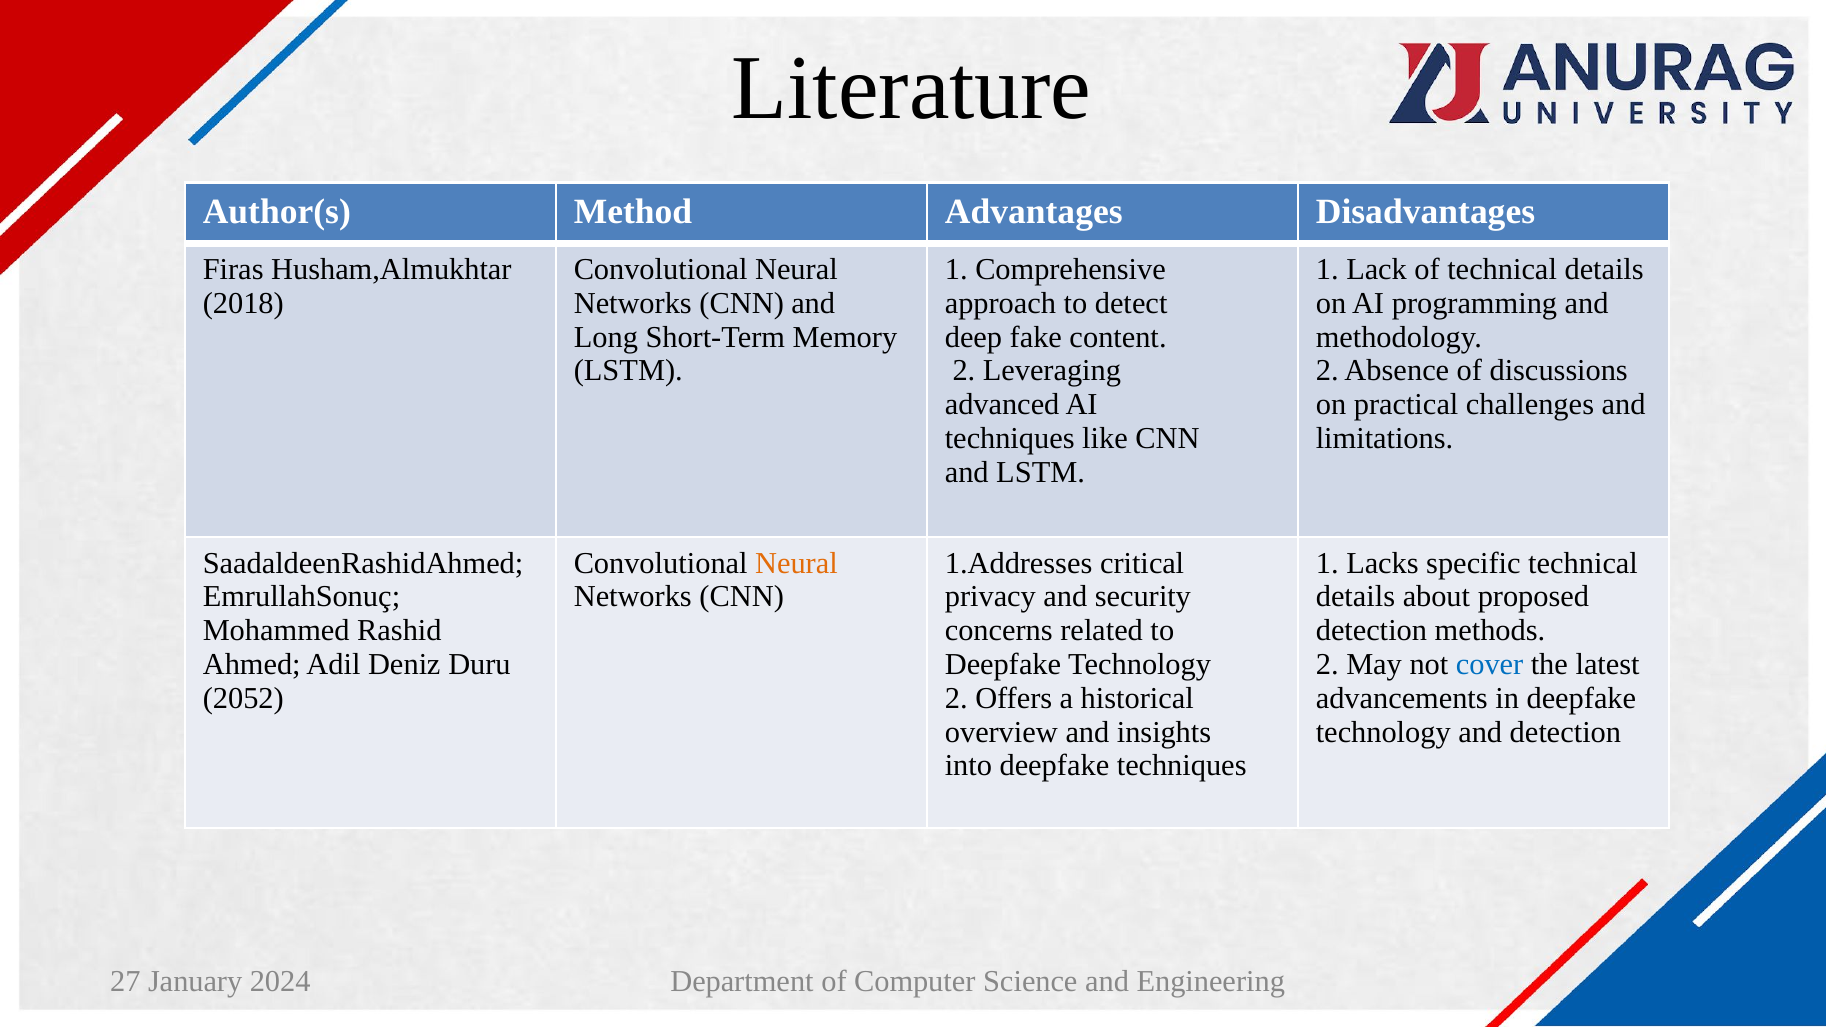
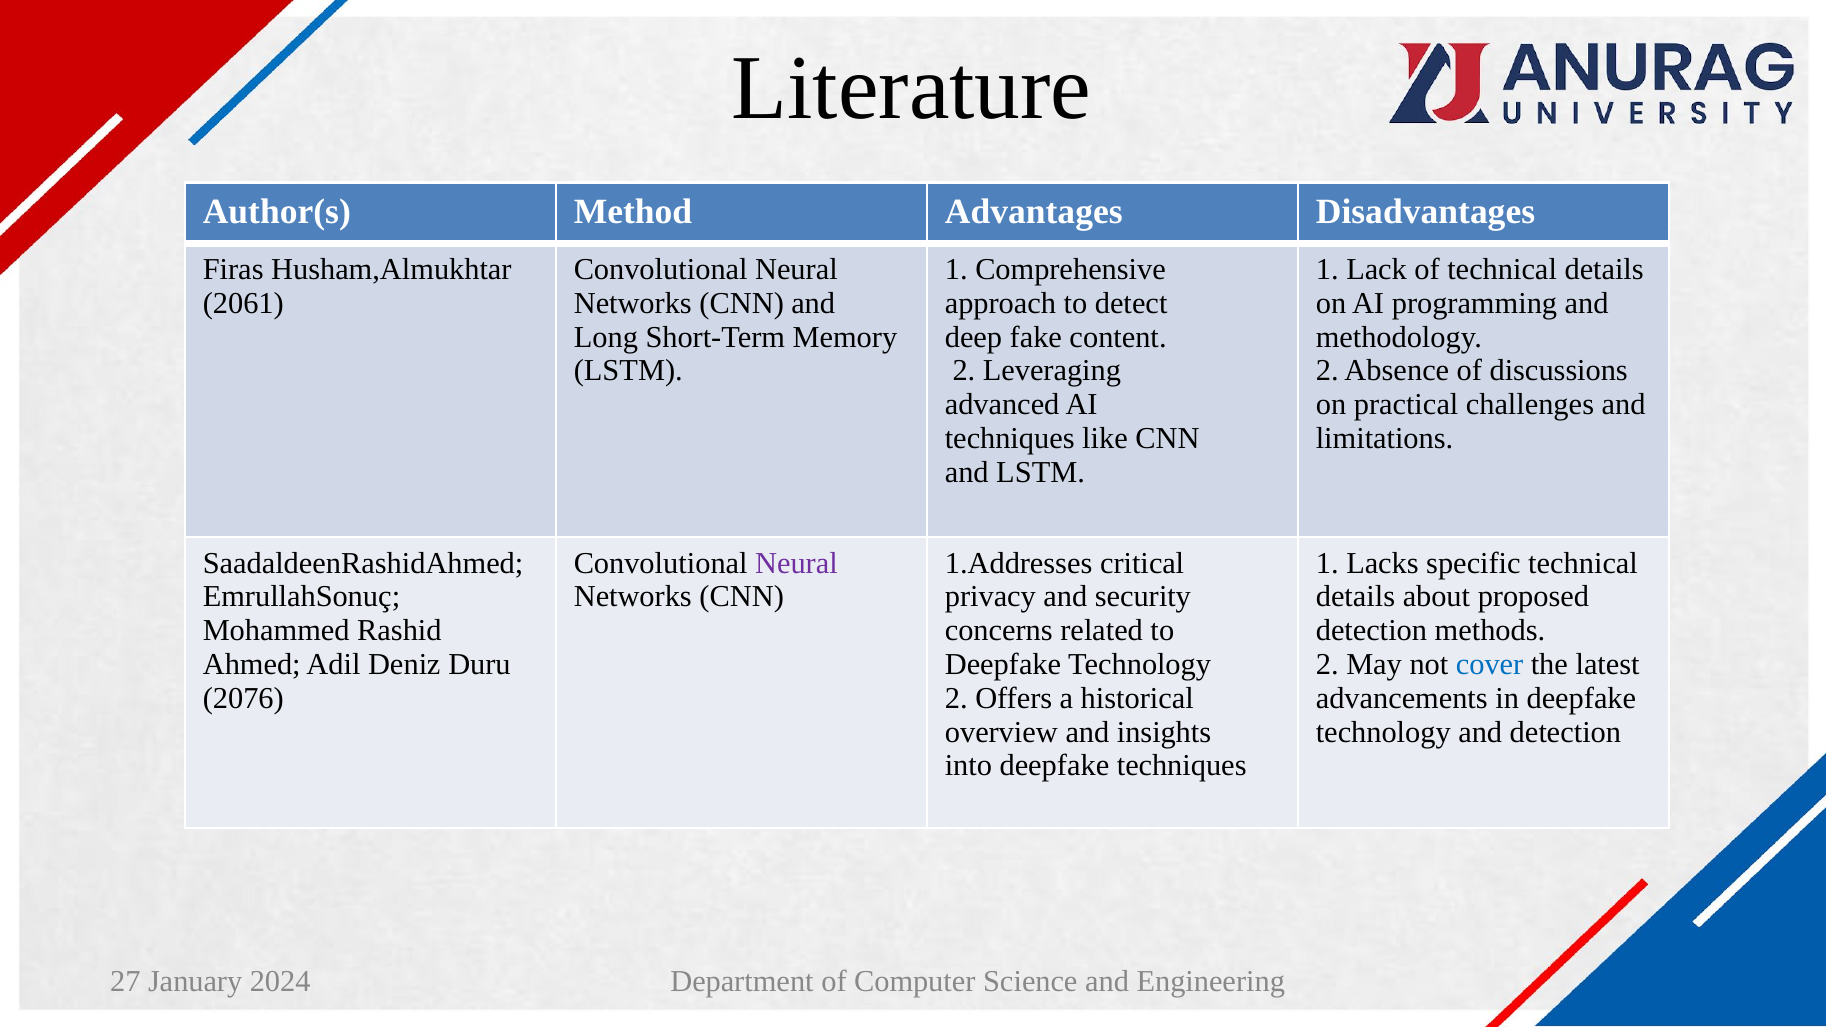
2018: 2018 -> 2061 (243, 303)
Neural colour: orange -> purple (796, 563)
2052: 2052 -> 2076 (243, 698)
